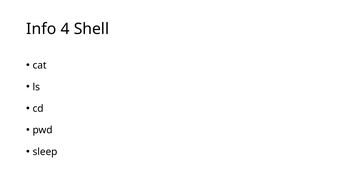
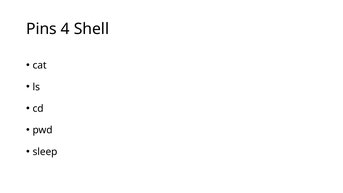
Info: Info -> Pins (41, 29)
